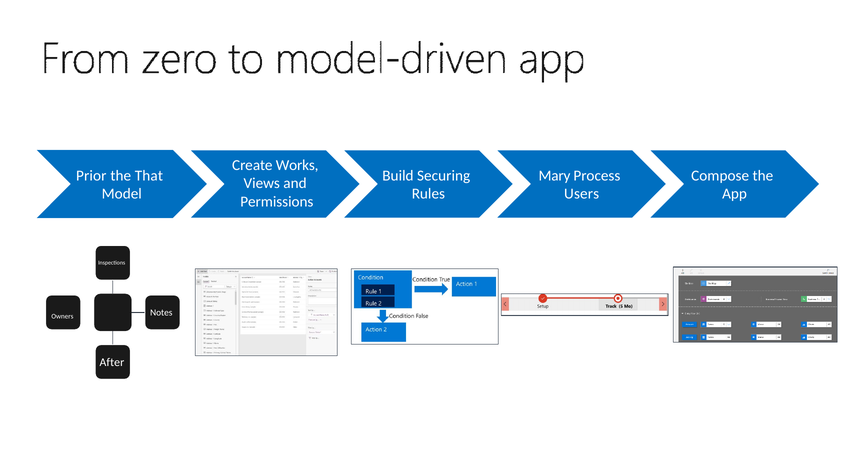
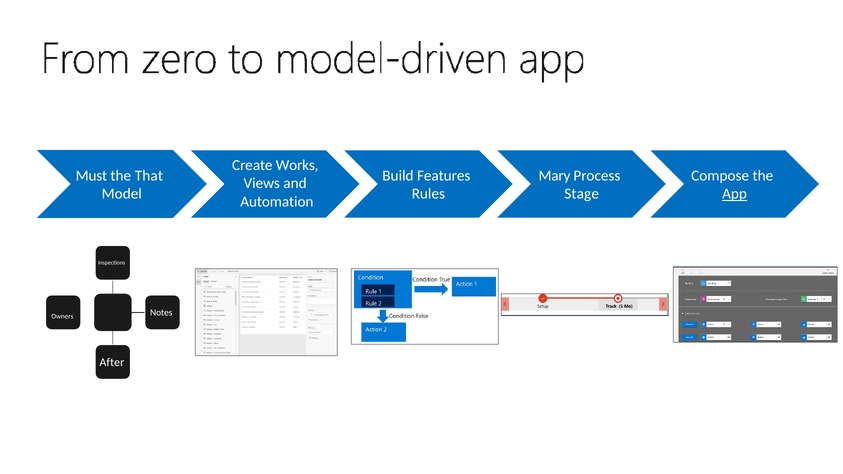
Prior: Prior -> Must (91, 176)
Securing: Securing -> Features (444, 176)
Users: Users -> Stage (582, 194)
App underline: none -> present (735, 194)
Permissions: Permissions -> Automation (277, 202)
